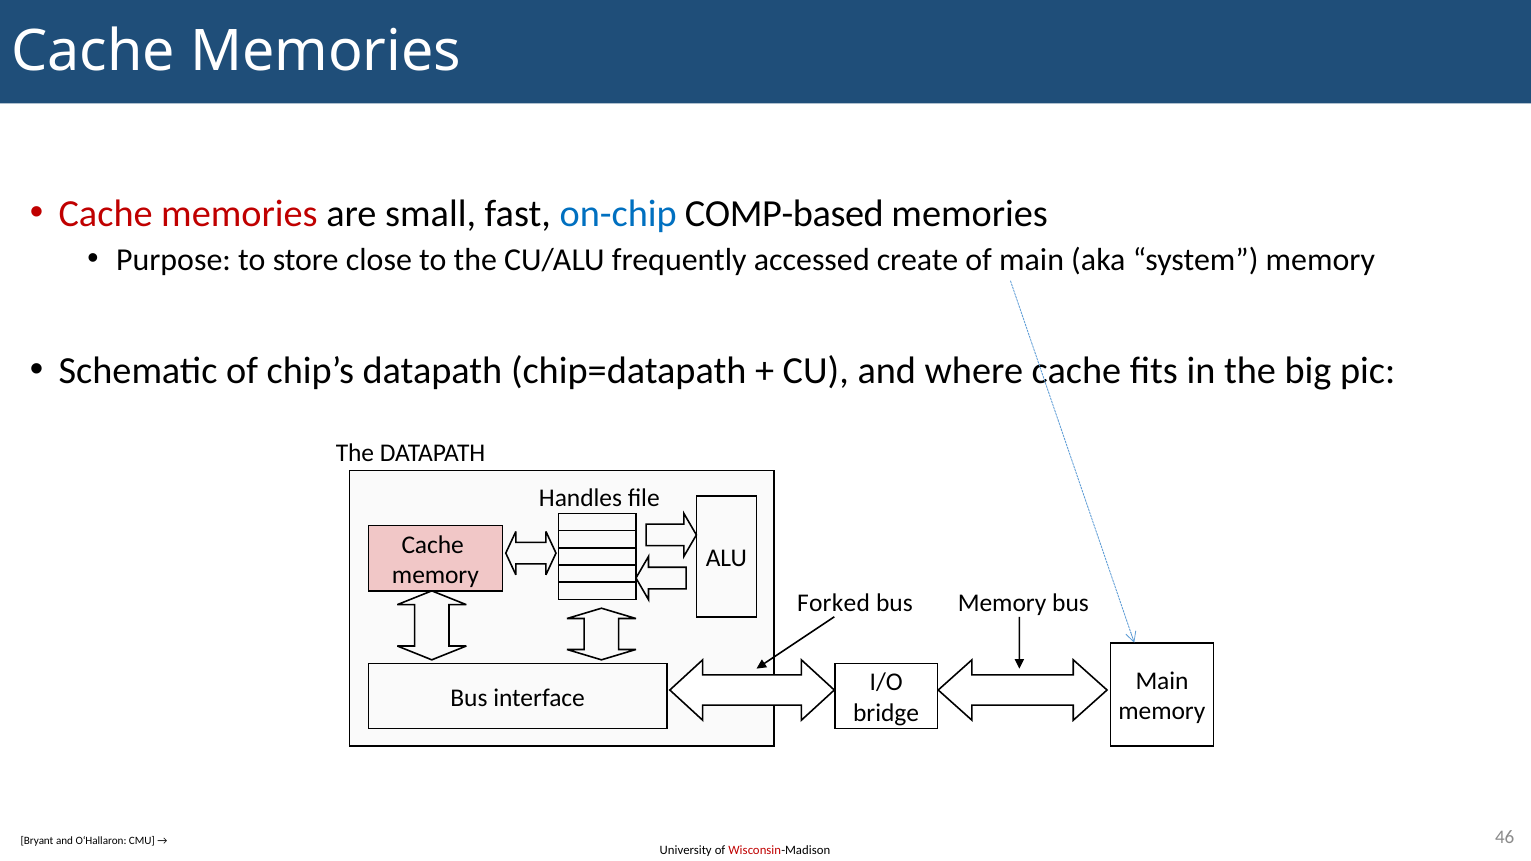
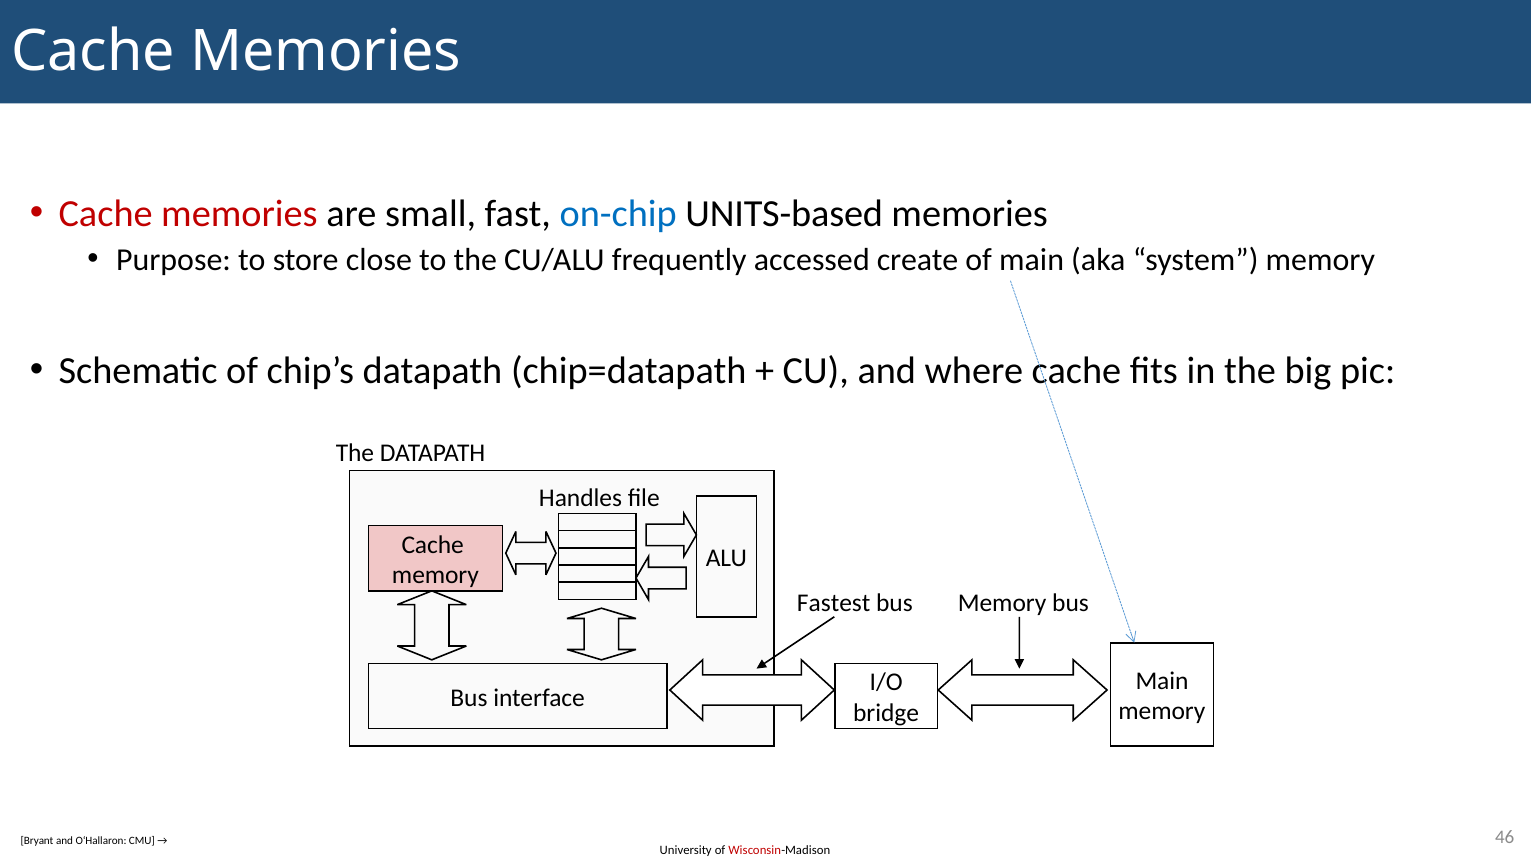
COMP-based: COMP-based -> UNITS-based (784, 214)
Forked: Forked -> Fastest (834, 603)
